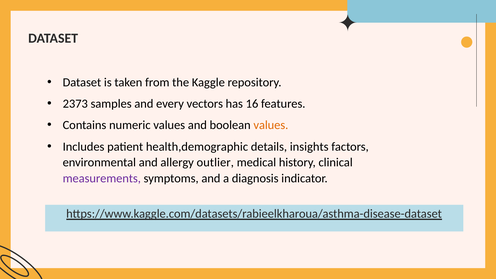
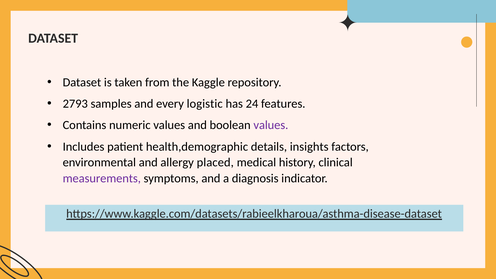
2373: 2373 -> 2793 (75, 104)
vectors: vectors -> logistic (205, 104)
16: 16 -> 24 (252, 104)
values colour: orange -> purple (271, 125)
outlier: outlier -> placed (215, 163)
